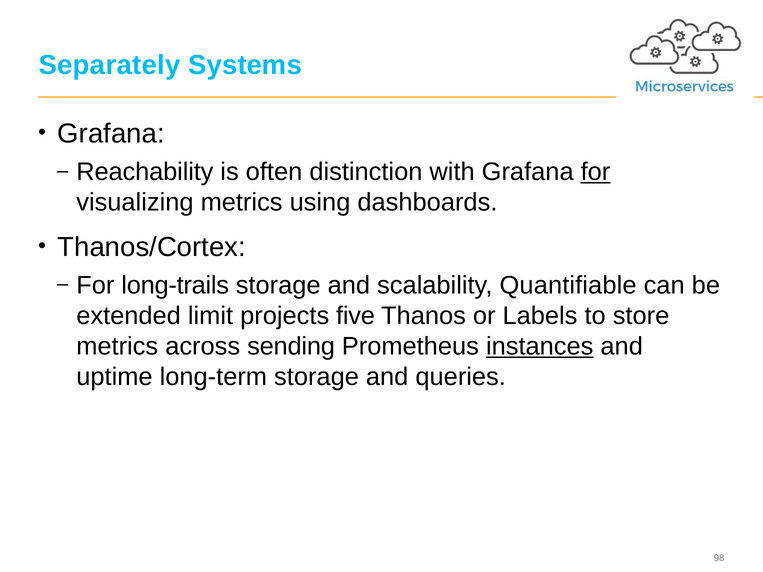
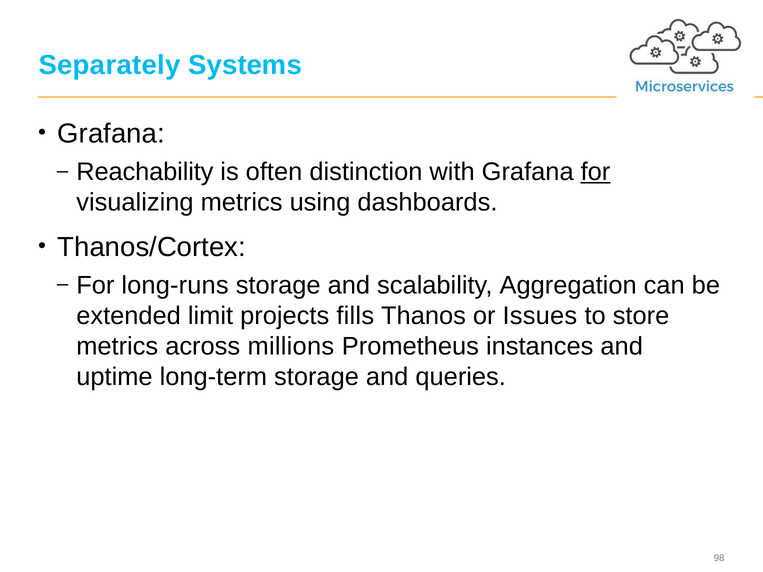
long-trails: long-trails -> long-runs (175, 285)
Quantifiable: Quantifiable -> Aggregation (568, 285)
five: five -> fills (355, 316)
Labels: Labels -> Issues (540, 316)
sending: sending -> millions (291, 346)
instances underline: present -> none (540, 346)
